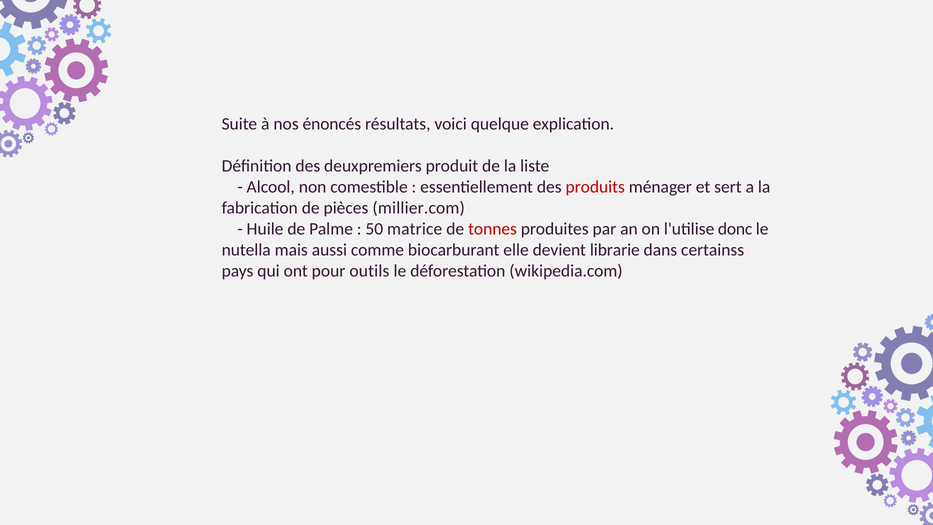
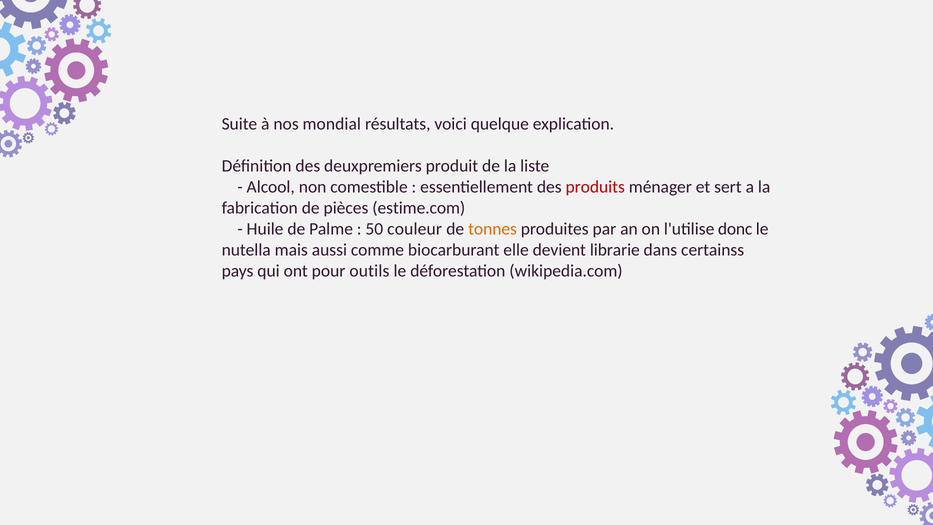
énoncés: énoncés -> mondial (332, 124)
millier.com: millier.com -> estime.com (419, 208)
matrice: matrice -> couleur (415, 229)
tonnes colour: red -> orange (493, 229)
